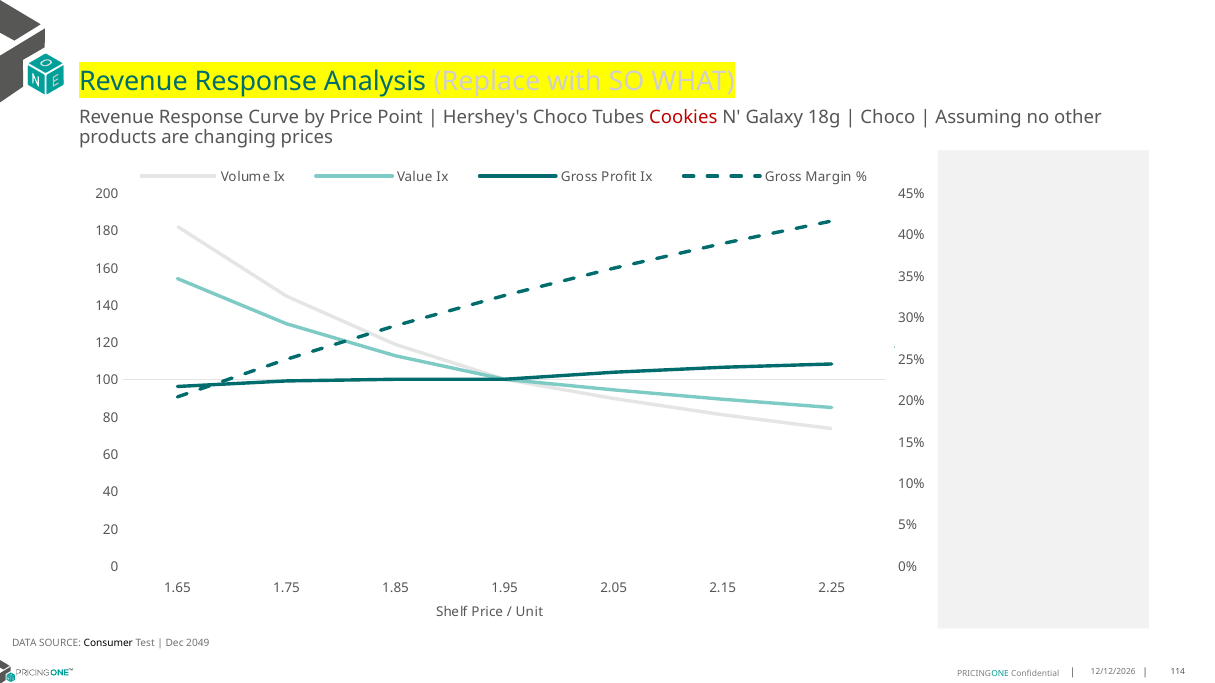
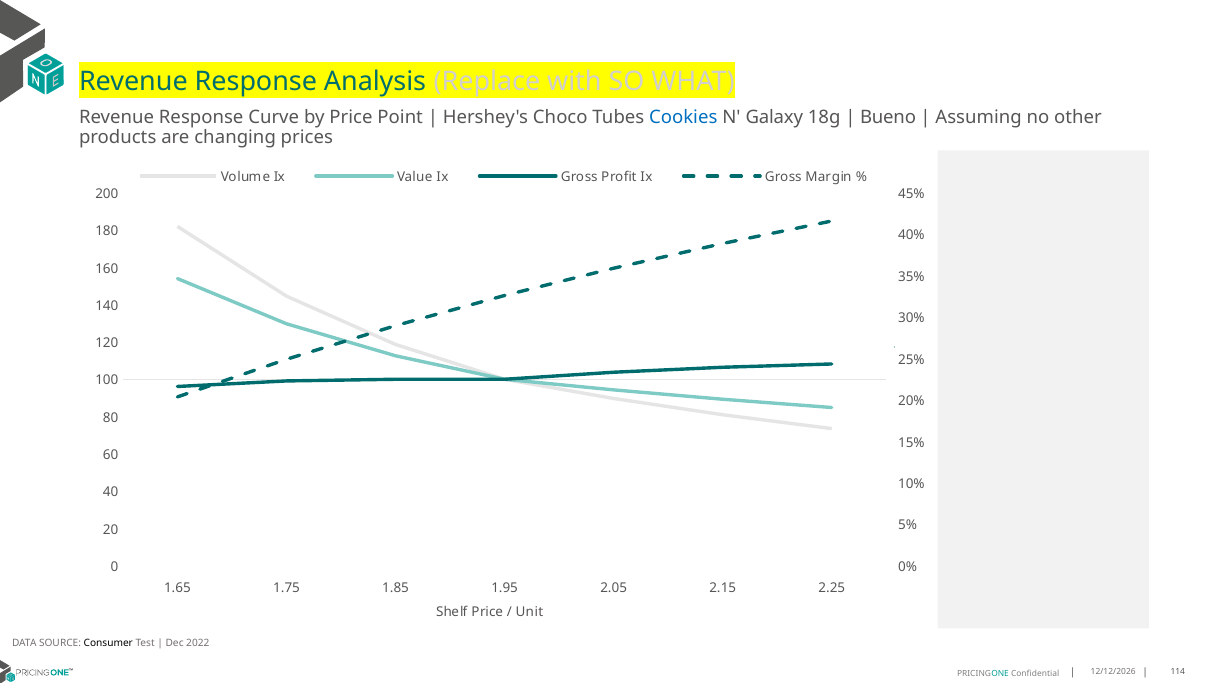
Cookies colour: red -> blue (683, 118)
Choco: Choco -> Bueno (888, 118)
2049: 2049 -> 2022 (198, 644)
